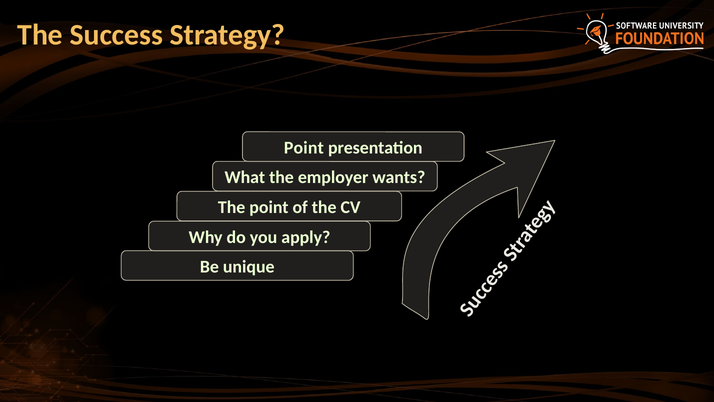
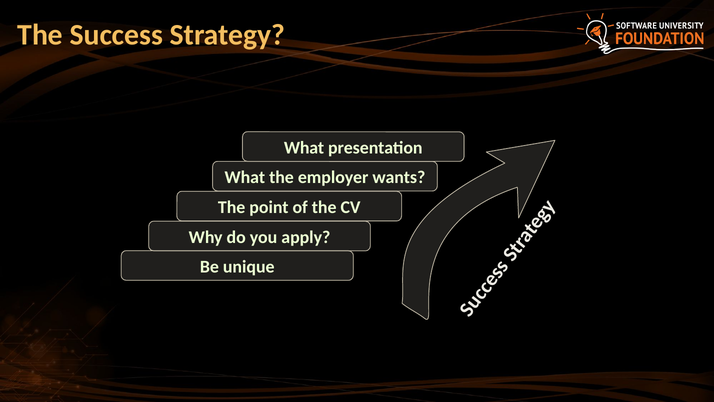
Point: Point -> What (304, 148)
